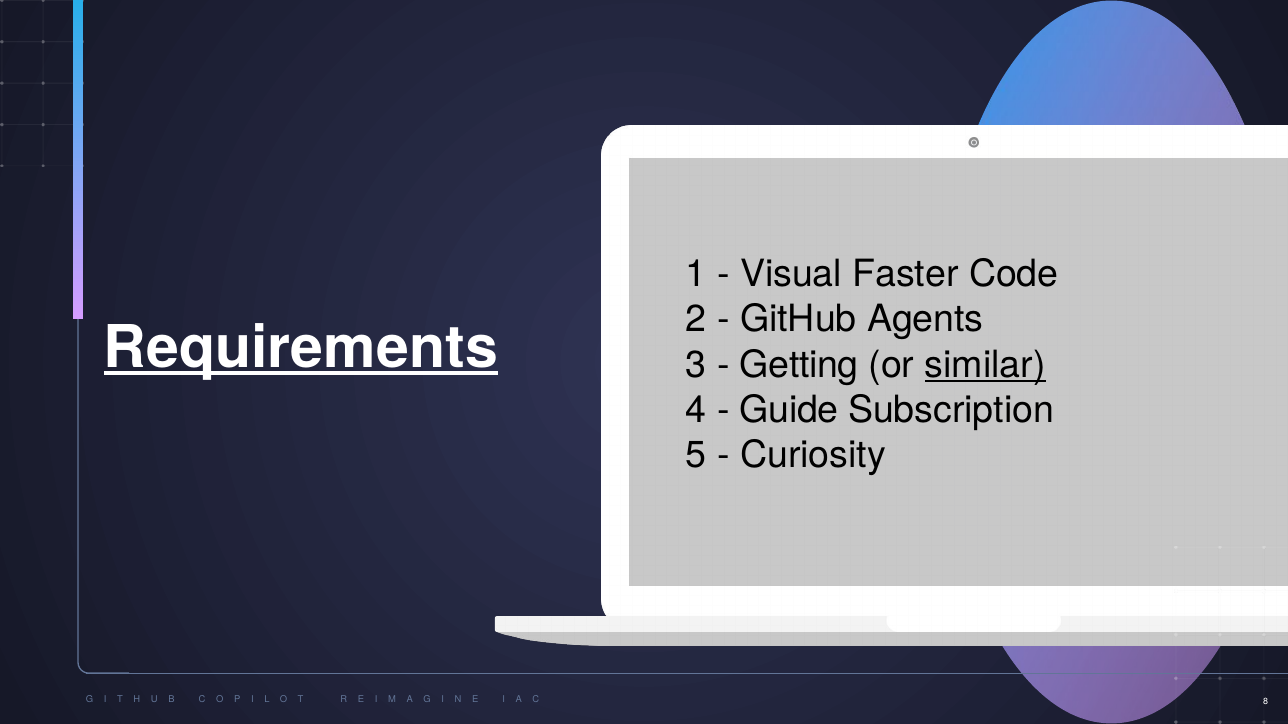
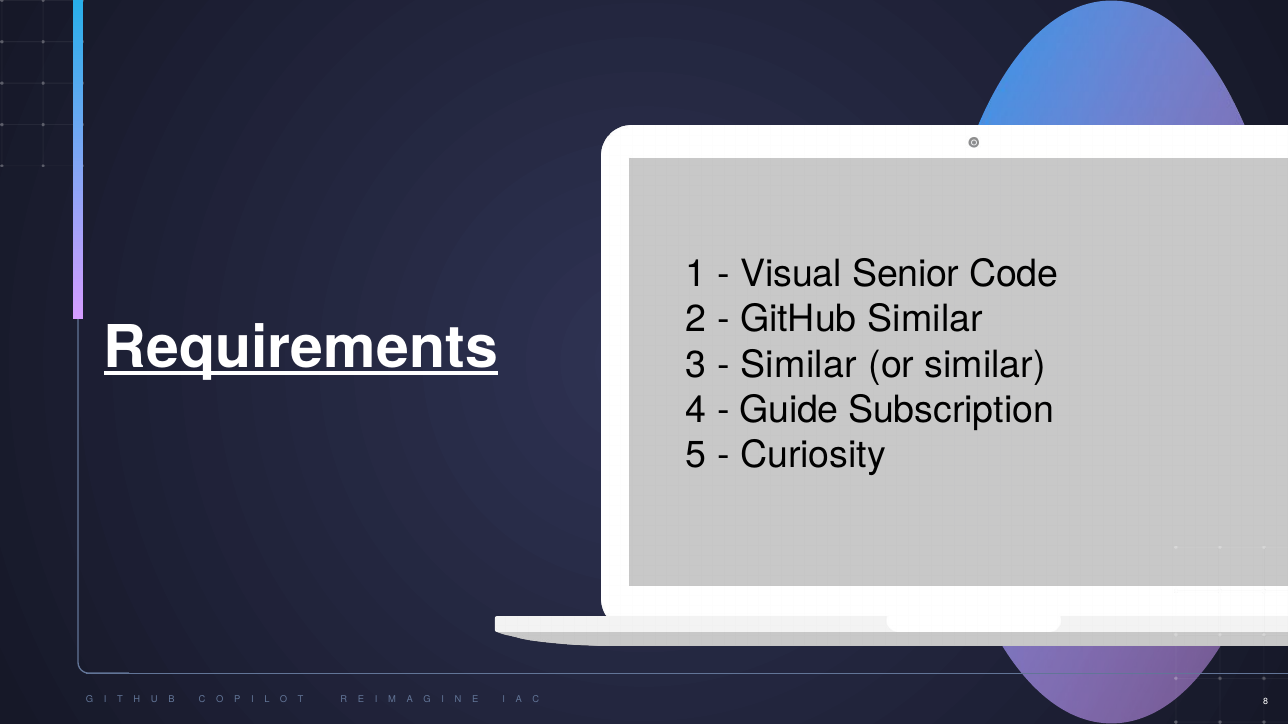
Faster: Faster -> Senior (906, 275)
GitHub Agents: Agents -> Similar (925, 320)
Getting: Getting -> Similar (799, 365)
similar underline: present -> none (985, 365)
